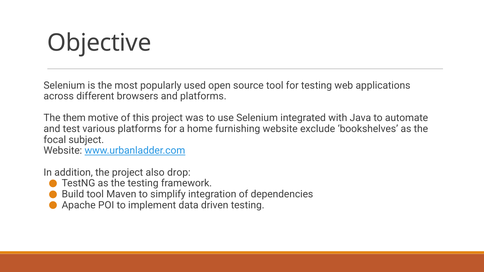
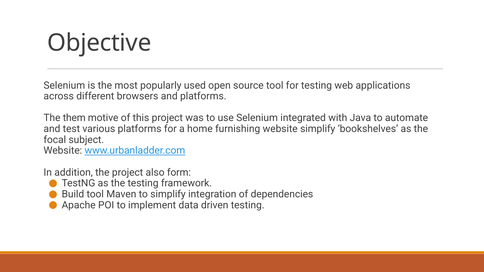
website exclude: exclude -> simplify (318, 129)
drop: drop -> form (179, 173)
